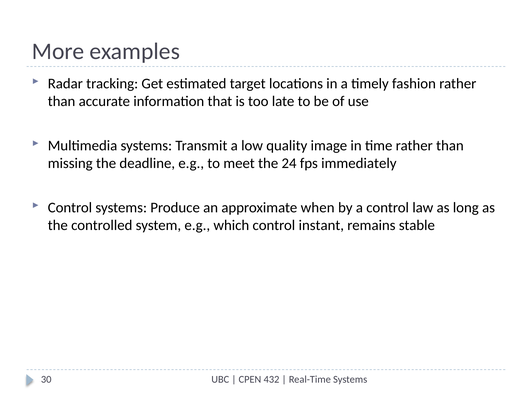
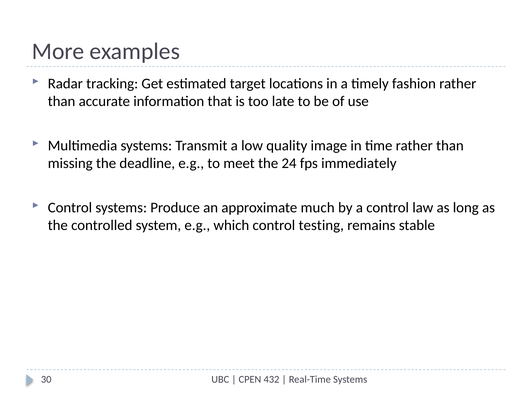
when: when -> much (318, 208)
instant: instant -> testing (321, 225)
